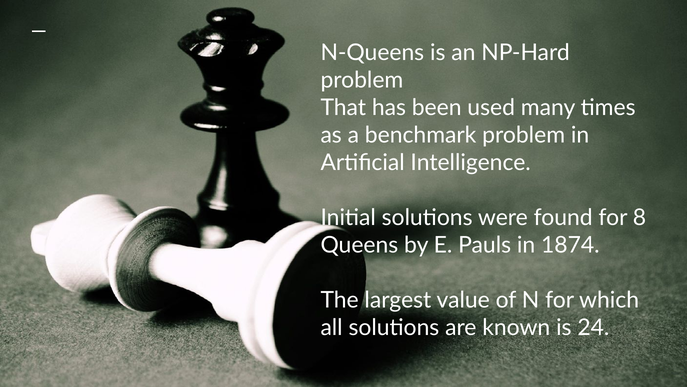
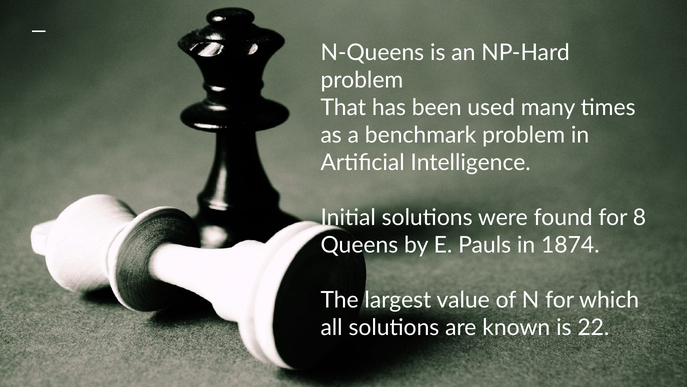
24: 24 -> 22 (593, 327)
